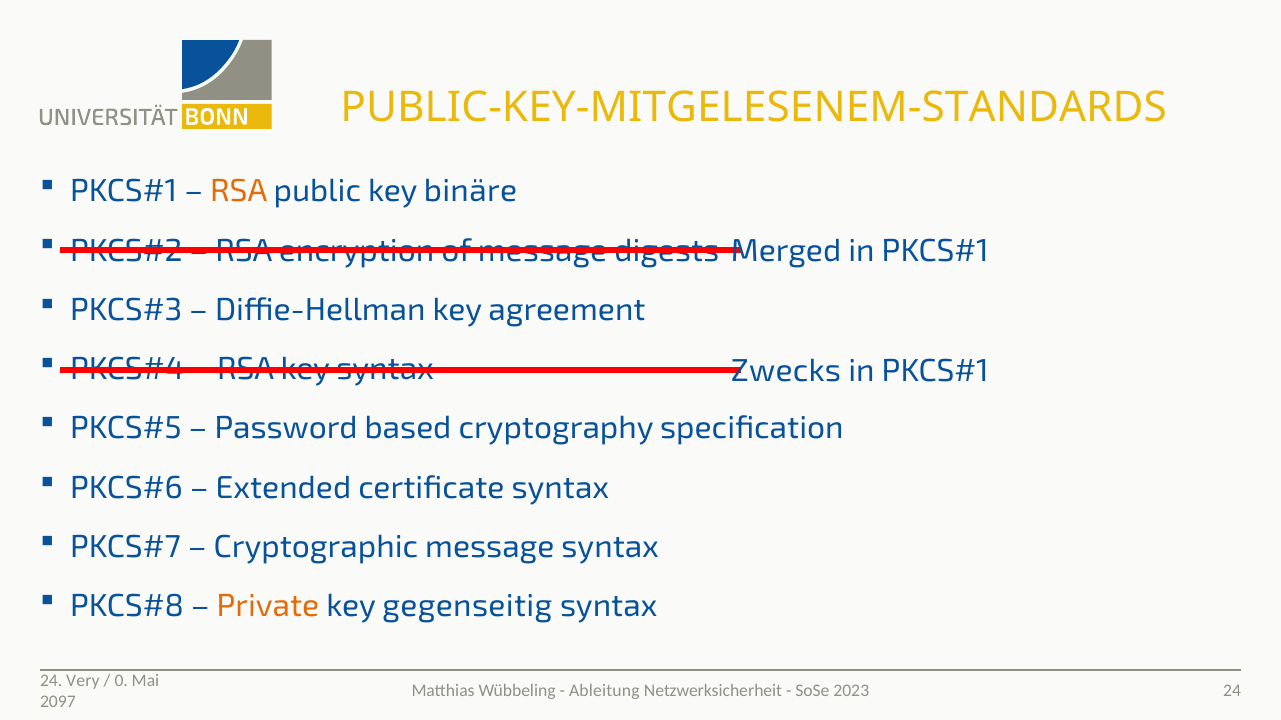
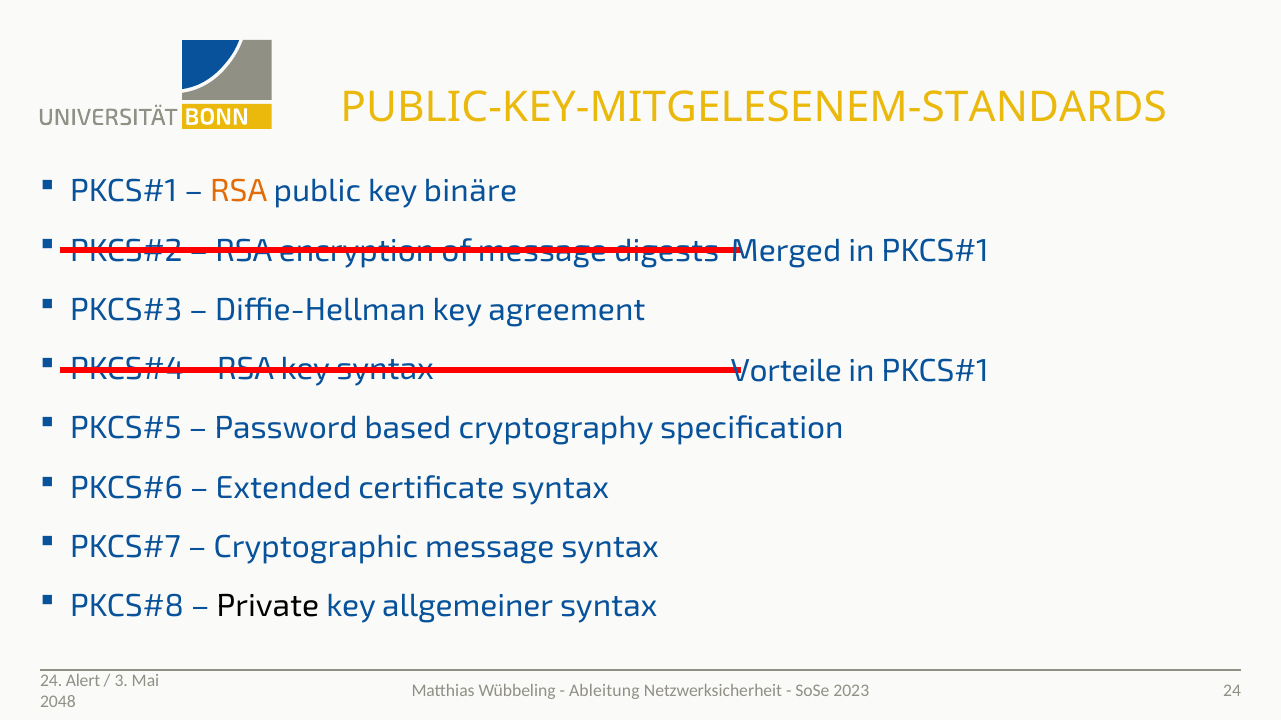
Zwecks: Zwecks -> Vorteile (786, 372)
Private colour: orange -> black (268, 607)
gegenseitig: gegenseitig -> allgemeiner (468, 607)
Very: Very -> Alert (83, 681)
0: 0 -> 3 (121, 681)
2097: 2097 -> 2048 (58, 702)
